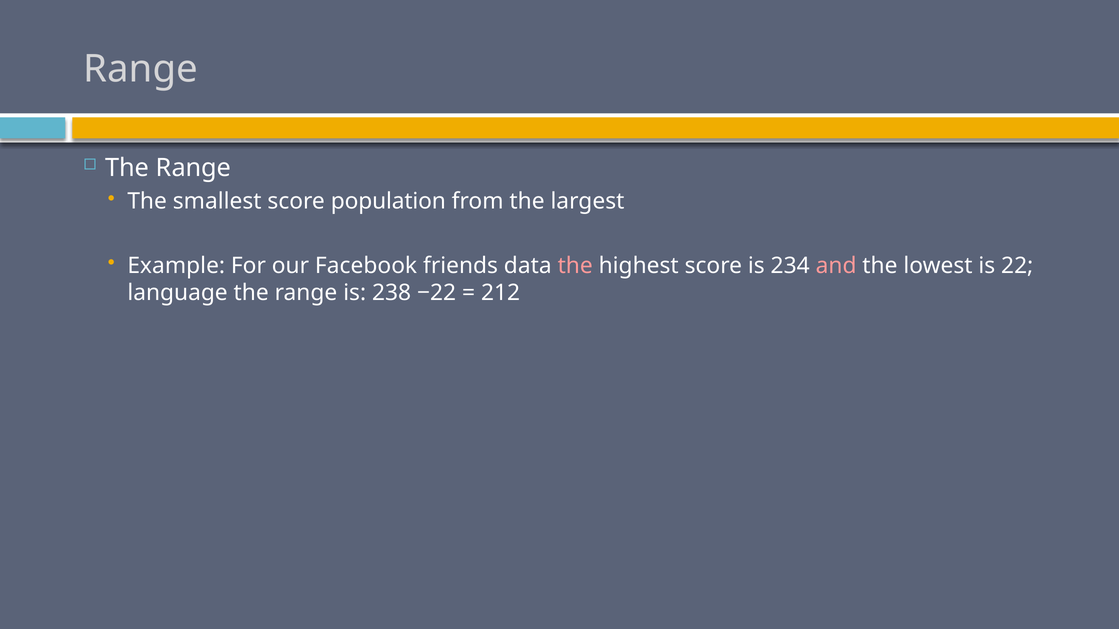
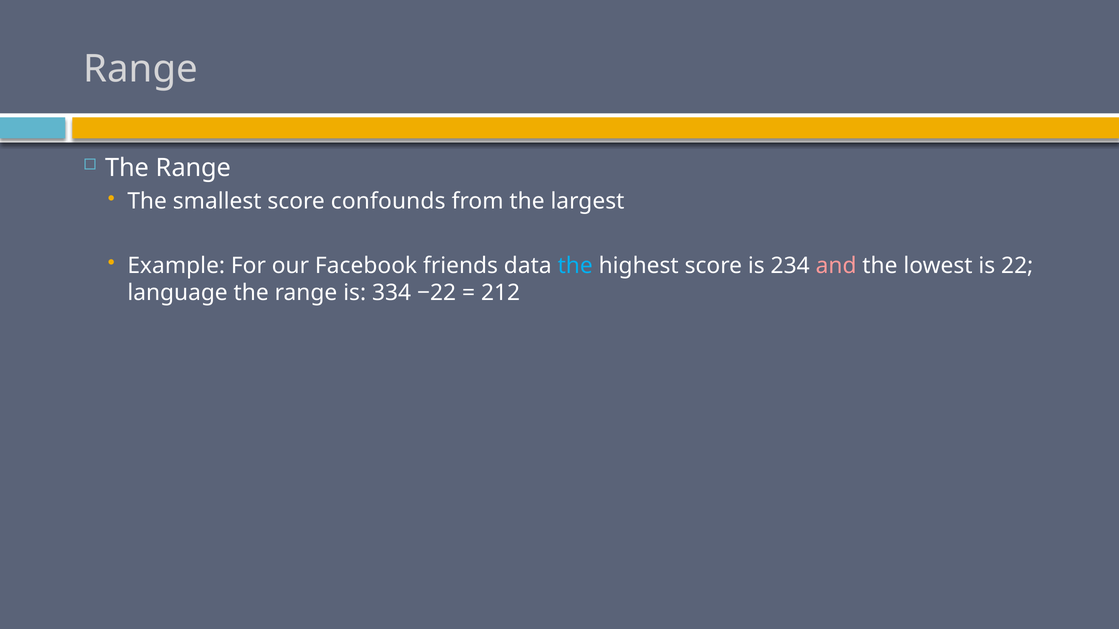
population: population -> confounds (388, 202)
the colour: pink -> light blue (575, 266)
238: 238 -> 334 (392, 293)
